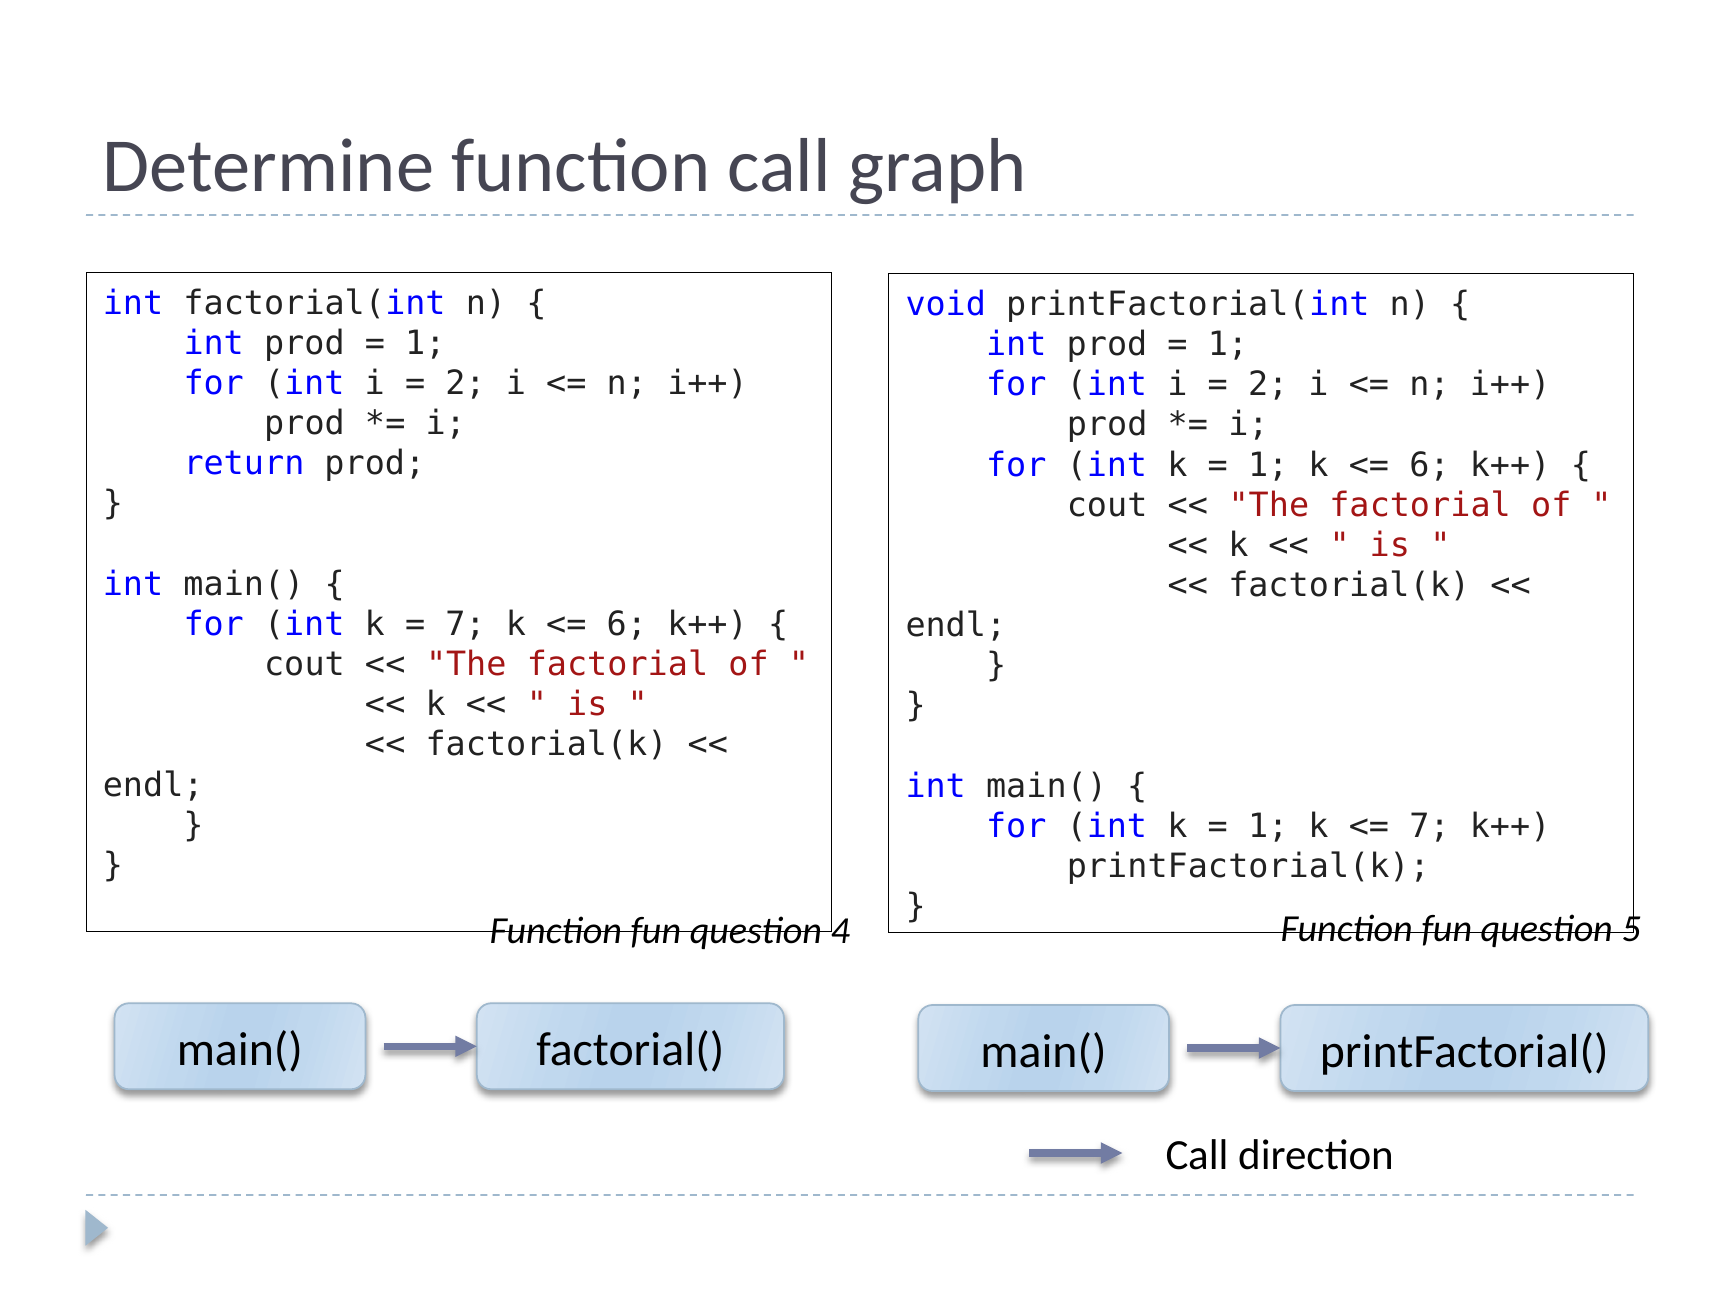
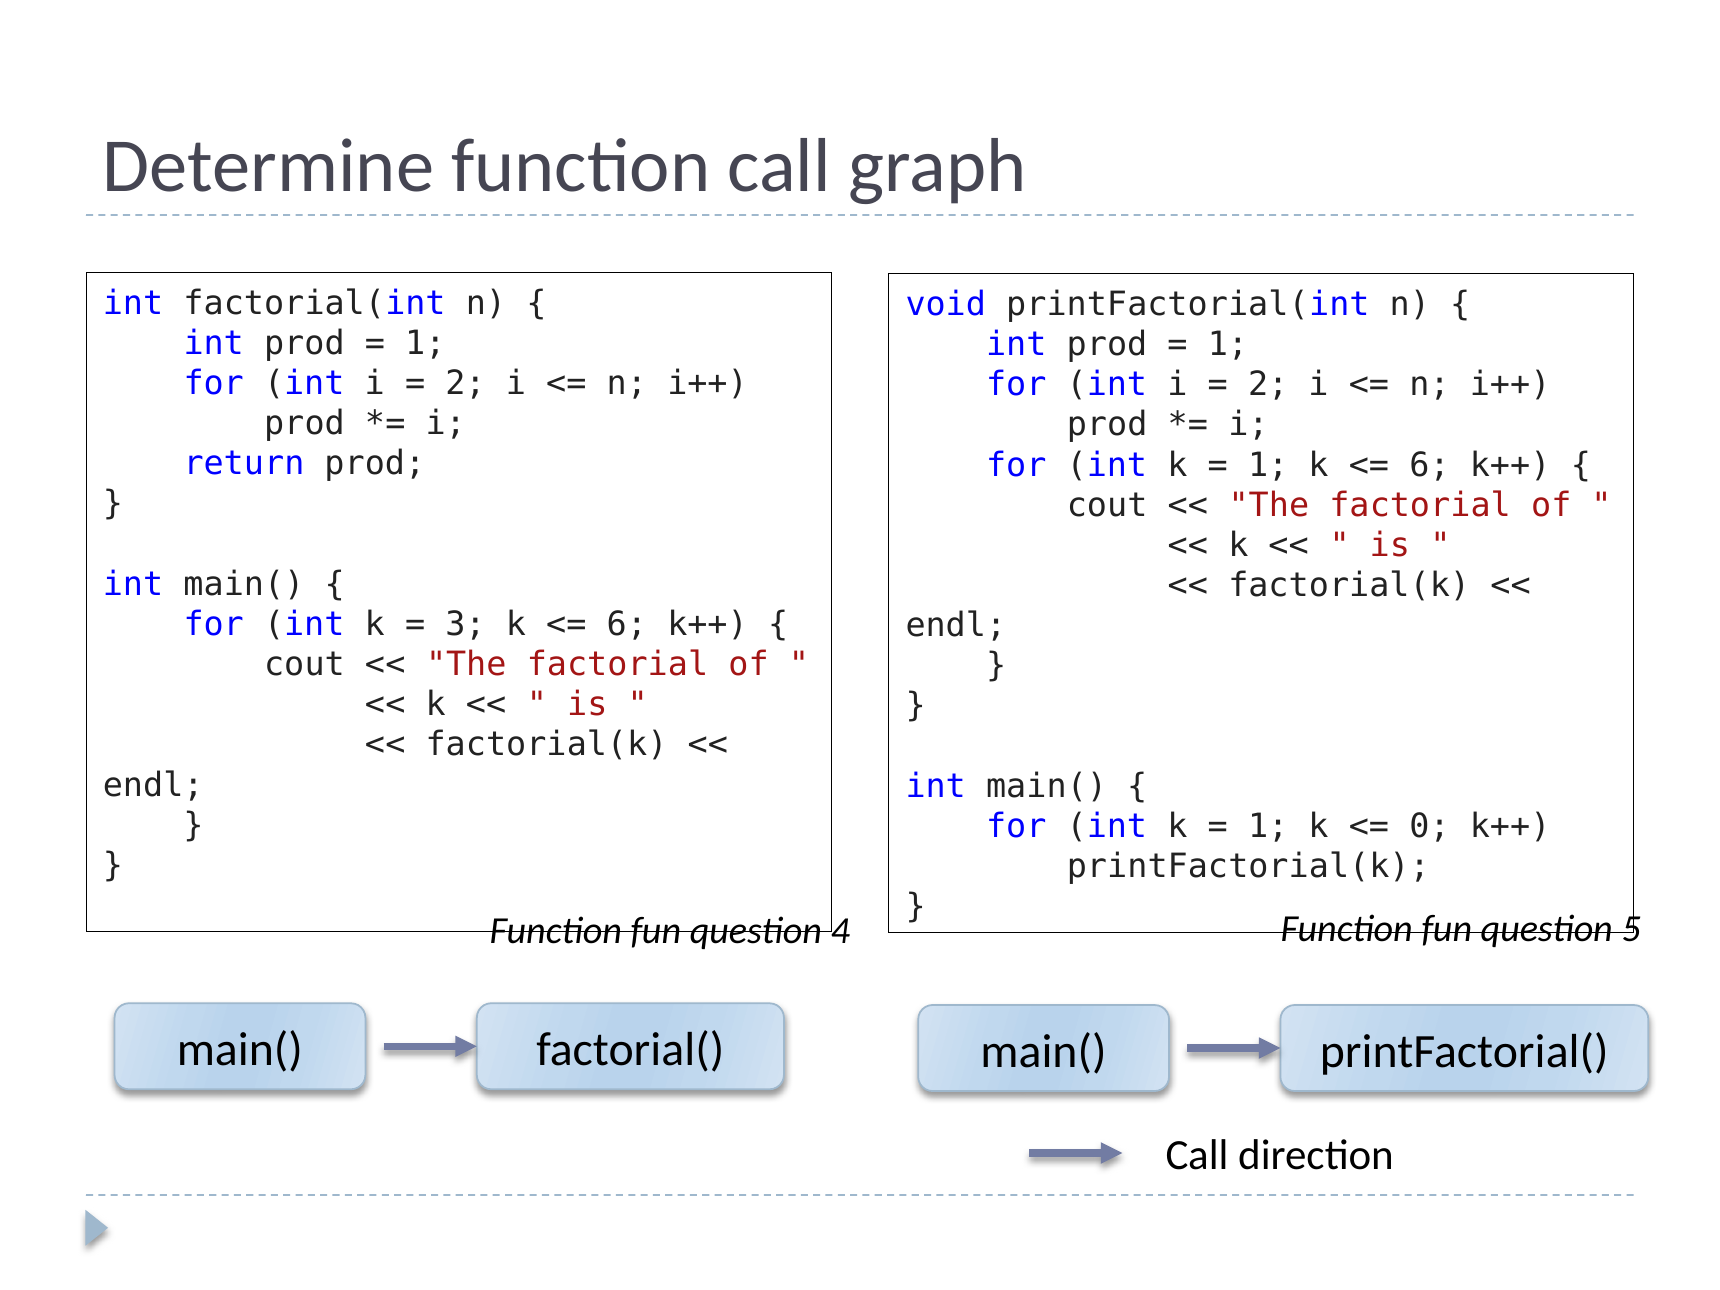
7: 7 -> 3 (466, 624)
7: 7 -> 0 (1429, 826)
